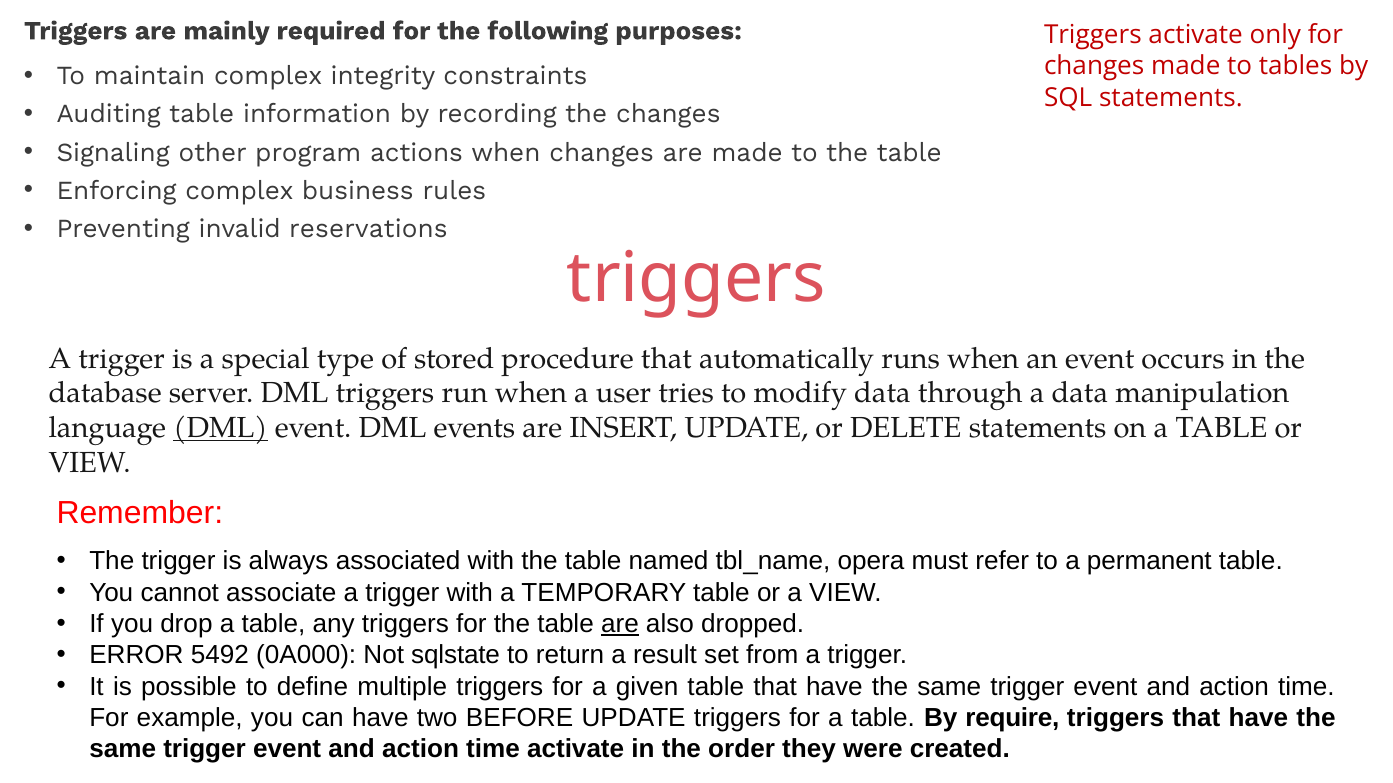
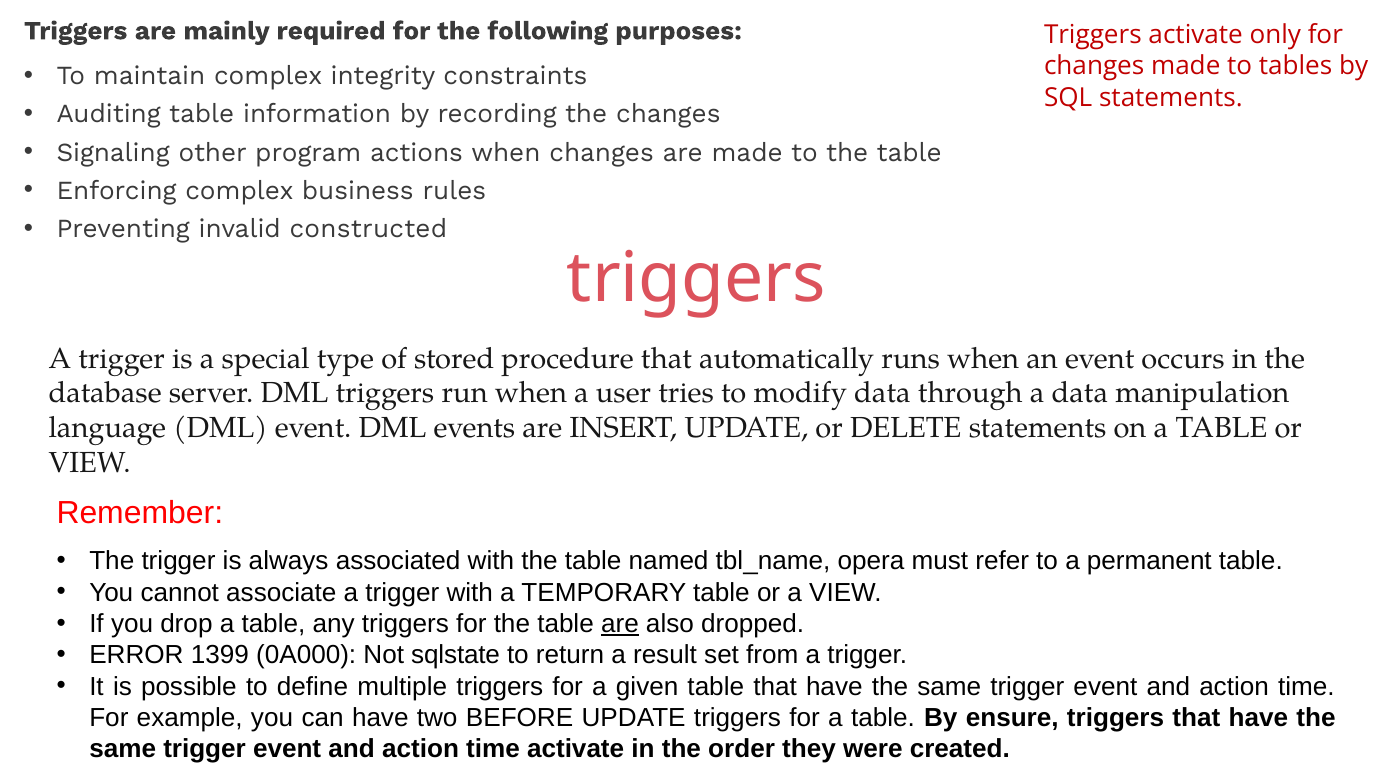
reservations: reservations -> constructed (368, 229)
DML underline: present -> none (221, 428)
5492: 5492 -> 1399 (220, 656)
require: require -> ensure (1012, 718)
